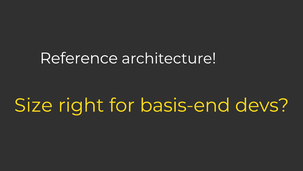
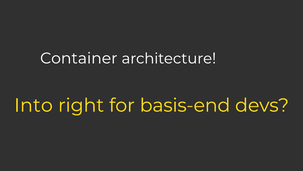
Reference: Reference -> Container (79, 58)
Size: Size -> Into (33, 105)
